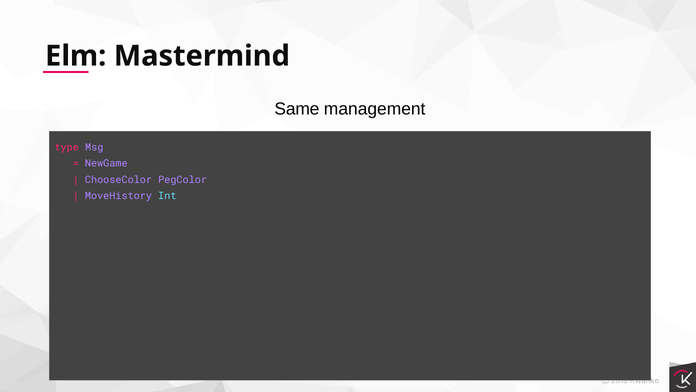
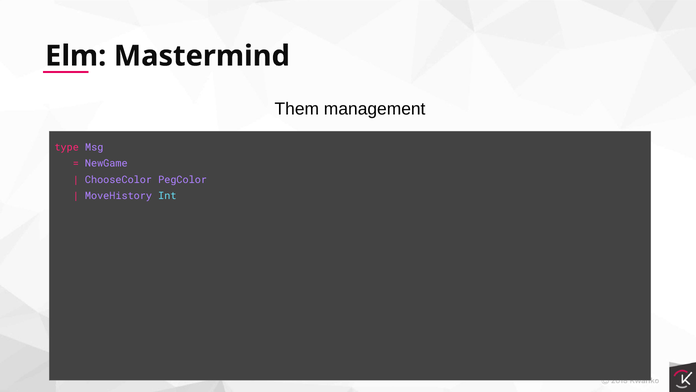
Same: Same -> Them (297, 109)
